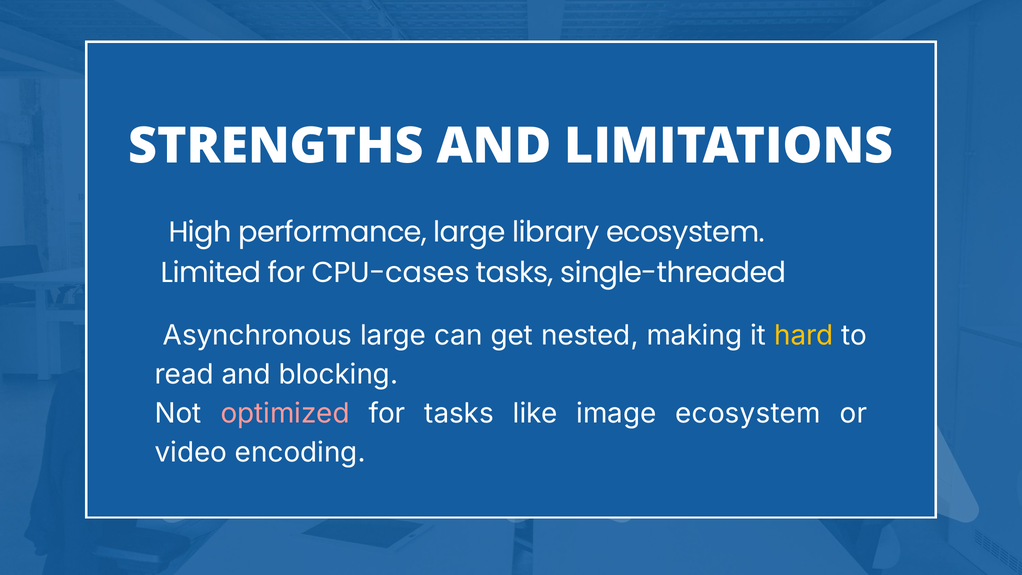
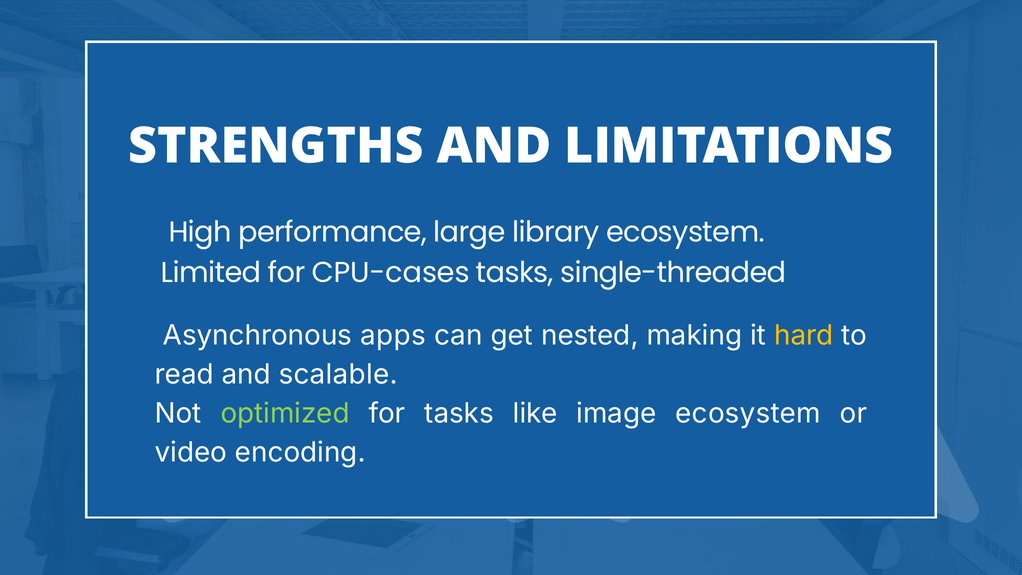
Asynchronous large: large -> apps (393, 336)
blocking: blocking -> scalable (338, 375)
optimized colour: pink -> light green (285, 414)
